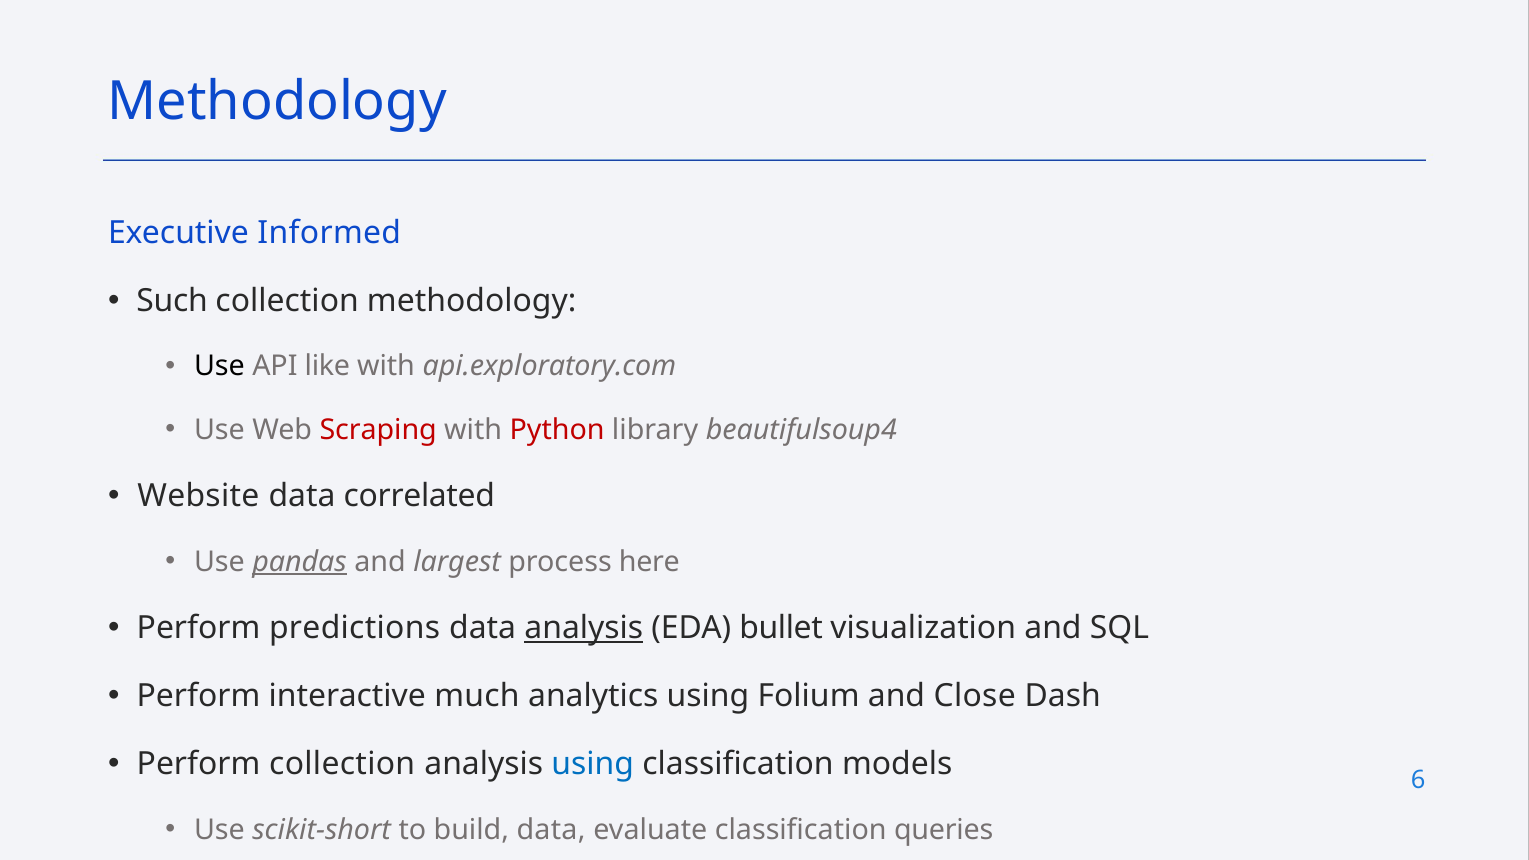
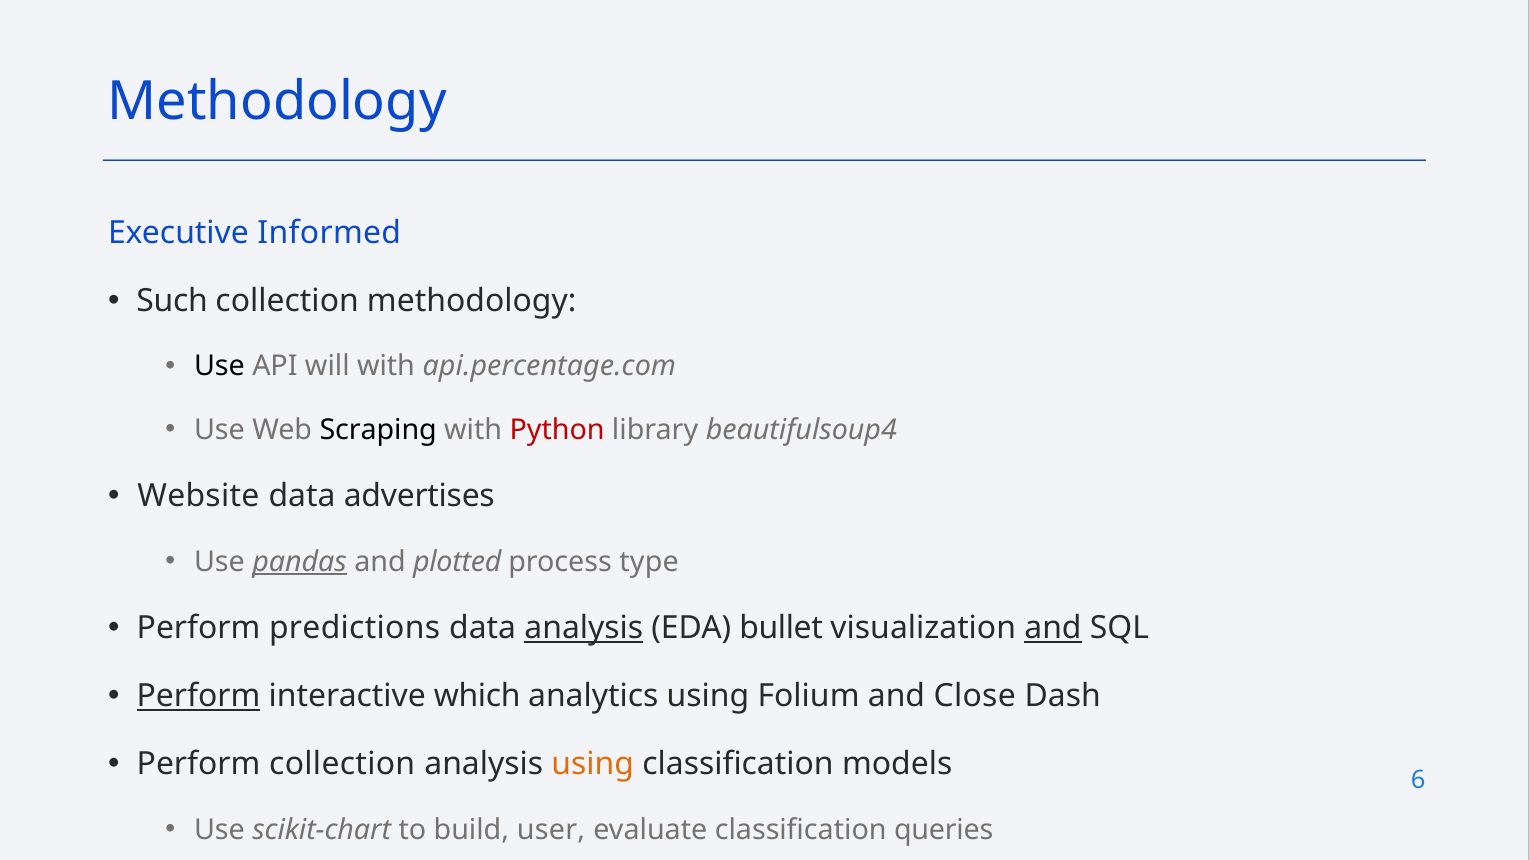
like: like -> will (327, 366)
api.exploratory.com: api.exploratory.com -> api.percentage.com (549, 366)
Scraping colour: red -> black (378, 430)
correlated: correlated -> advertises (419, 496)
largest: largest -> plotted (457, 562)
here: here -> type (649, 562)
and underline: none -> present (1053, 628)
Perform underline: none -> present (199, 696)
much: much -> which (477, 696)
using colour: blue -> orange (593, 765)
scikit-short: scikit-short -> scikit-chart (322, 830)
build data: data -> user (551, 830)
